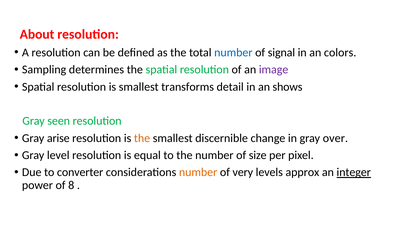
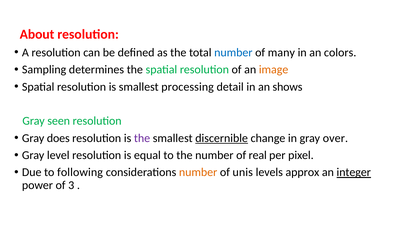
signal: signal -> many (281, 53)
image colour: purple -> orange (274, 70)
transforms: transforms -> processing (188, 87)
arise: arise -> does (58, 138)
the colour: orange -> purple (142, 138)
discernible underline: none -> present (222, 138)
size: size -> real (258, 155)
converter: converter -> following (80, 172)
very: very -> unis (243, 172)
8: 8 -> 3 (71, 185)
